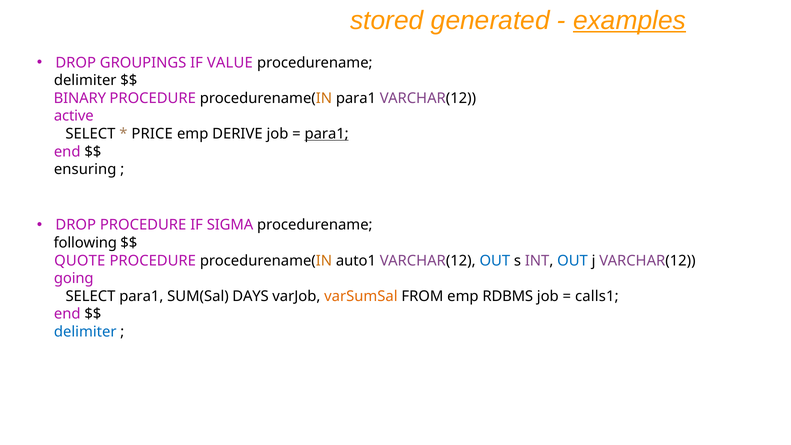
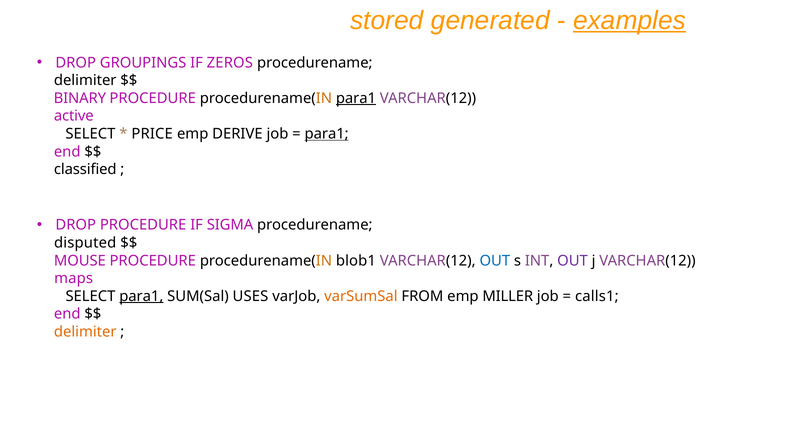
VALUE: VALUE -> ZEROS (230, 63)
para1 underline: none -> present (356, 98)
ensuring: ensuring -> classified (85, 169)
following: following -> disputed (85, 243)
QUOTE: QUOTE -> MOUSE (80, 261)
auto1: auto1 -> blob1 (356, 261)
OUT colour: blue -> purple (573, 261)
going: going -> maps (74, 278)
para1 underline: none -> present (141, 296)
DAYS: DAYS -> USES (250, 296)
RDBMS: RDBMS -> MILLER (508, 296)
delimiter colour: blue -> orange (85, 332)
